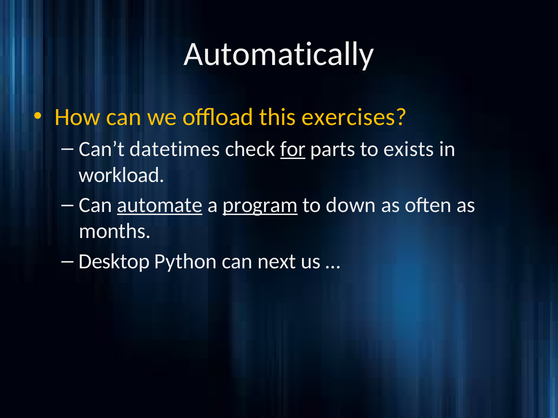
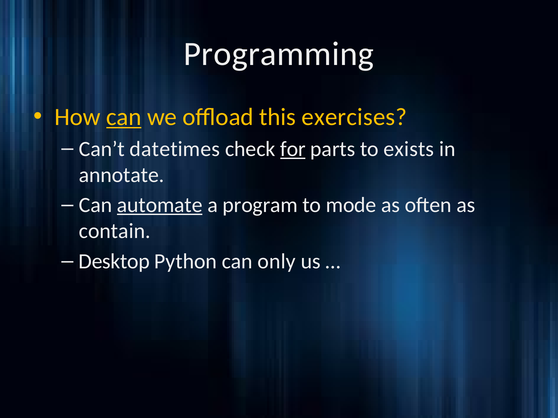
Automatically: Automatically -> Programming (279, 54)
can underline: none -> present (124, 117)
workload: workload -> annotate (122, 175)
program underline: present -> none (260, 205)
down: down -> mode (351, 205)
months: months -> contain (115, 231)
next: next -> only (277, 262)
